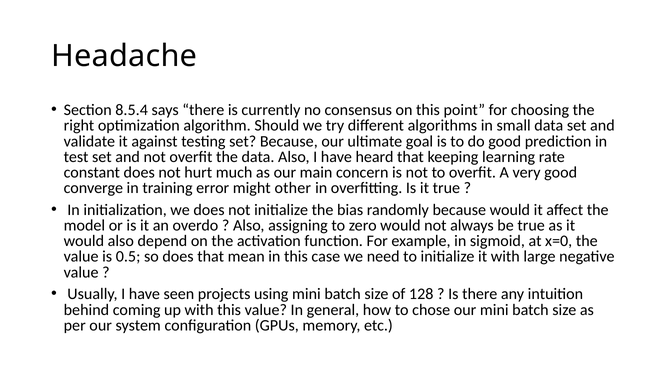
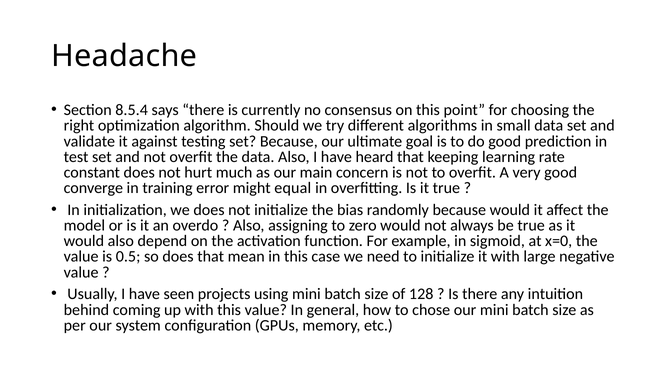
other: other -> equal (293, 188)
